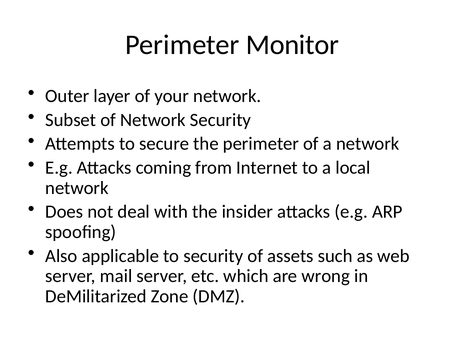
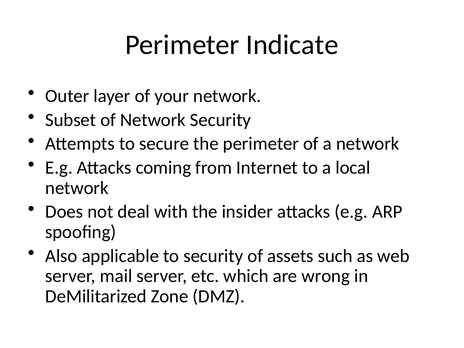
Monitor: Monitor -> Indicate (292, 45)
